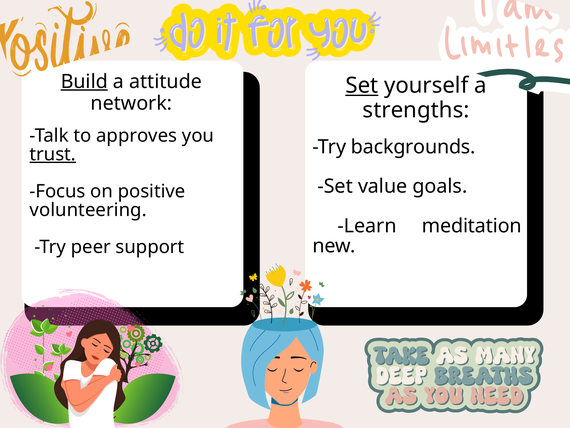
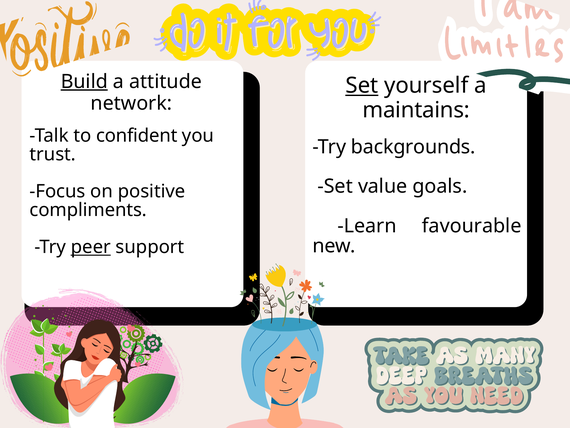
strengths: strengths -> maintains (416, 110)
approves: approves -> confident (137, 136)
trust underline: present -> none (53, 154)
volunteering: volunteering -> compliments (88, 210)
meditation: meditation -> favourable (472, 226)
peer underline: none -> present (91, 247)
